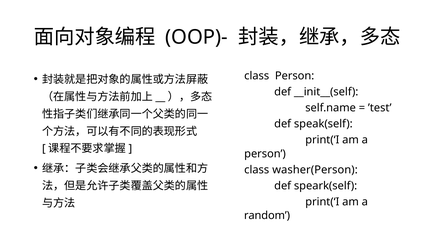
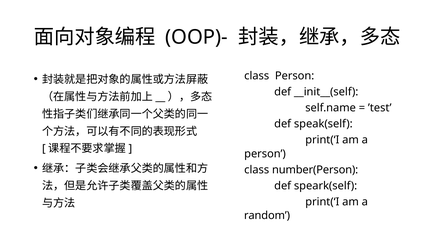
washer(Person: washer(Person -> number(Person (315, 170)
